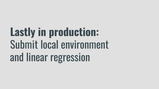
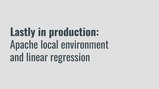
Submit: Submit -> Apache (24, 45)
